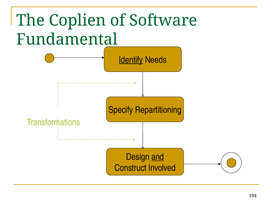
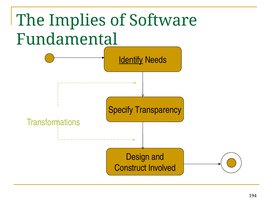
Coplien: Coplien -> Implies (77, 20)
Repartitioning: Repartitioning -> Transparency (158, 110)
and underline: present -> none (158, 157)
